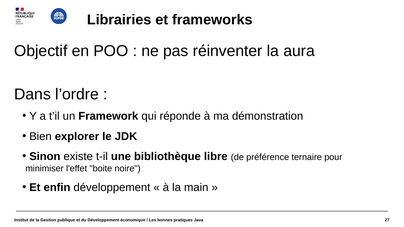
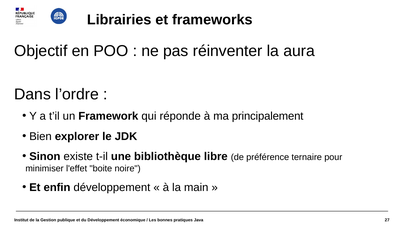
démonstration: démonstration -> principalement (268, 116)
